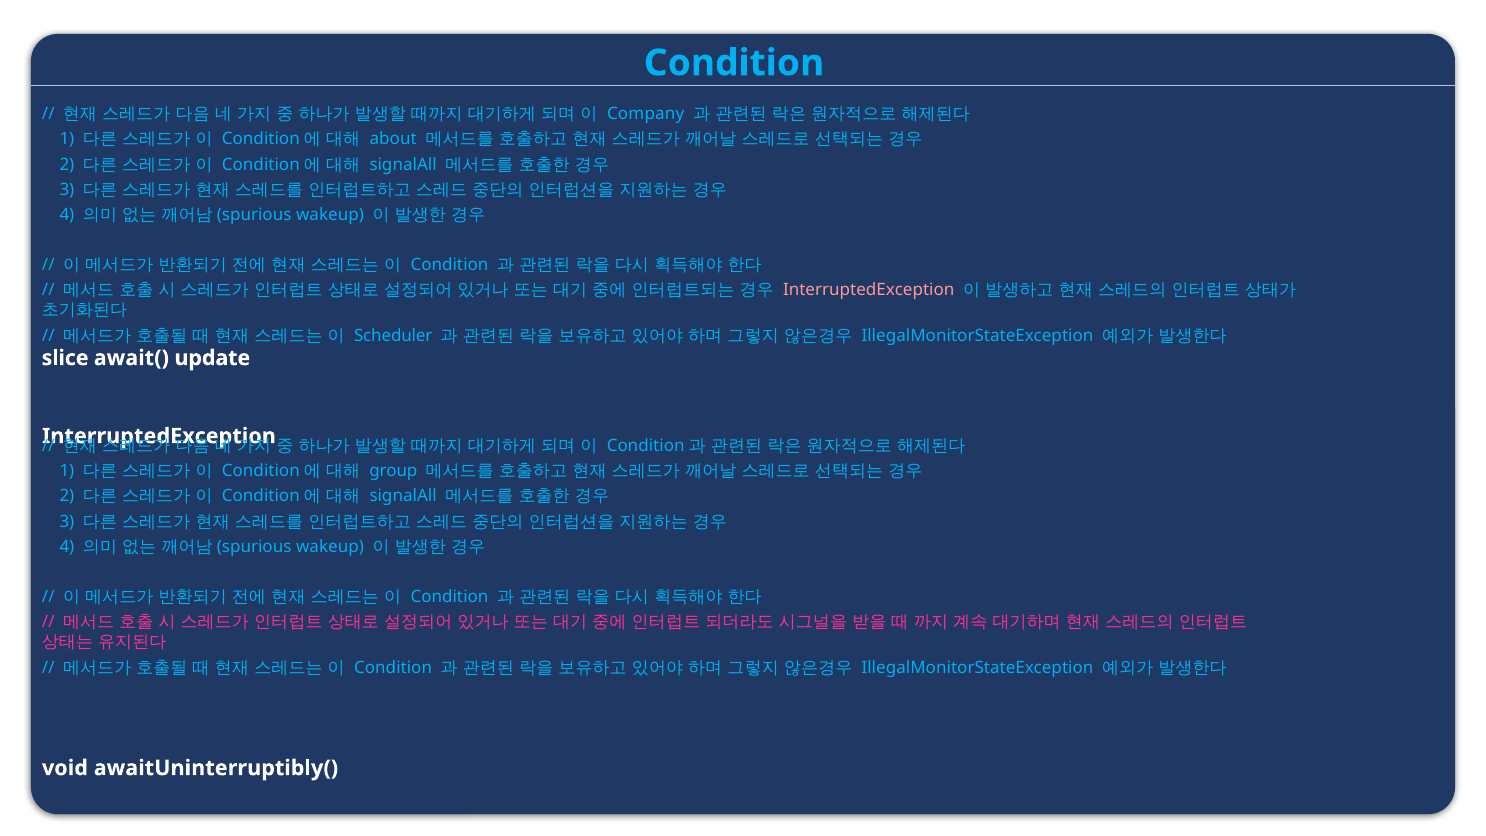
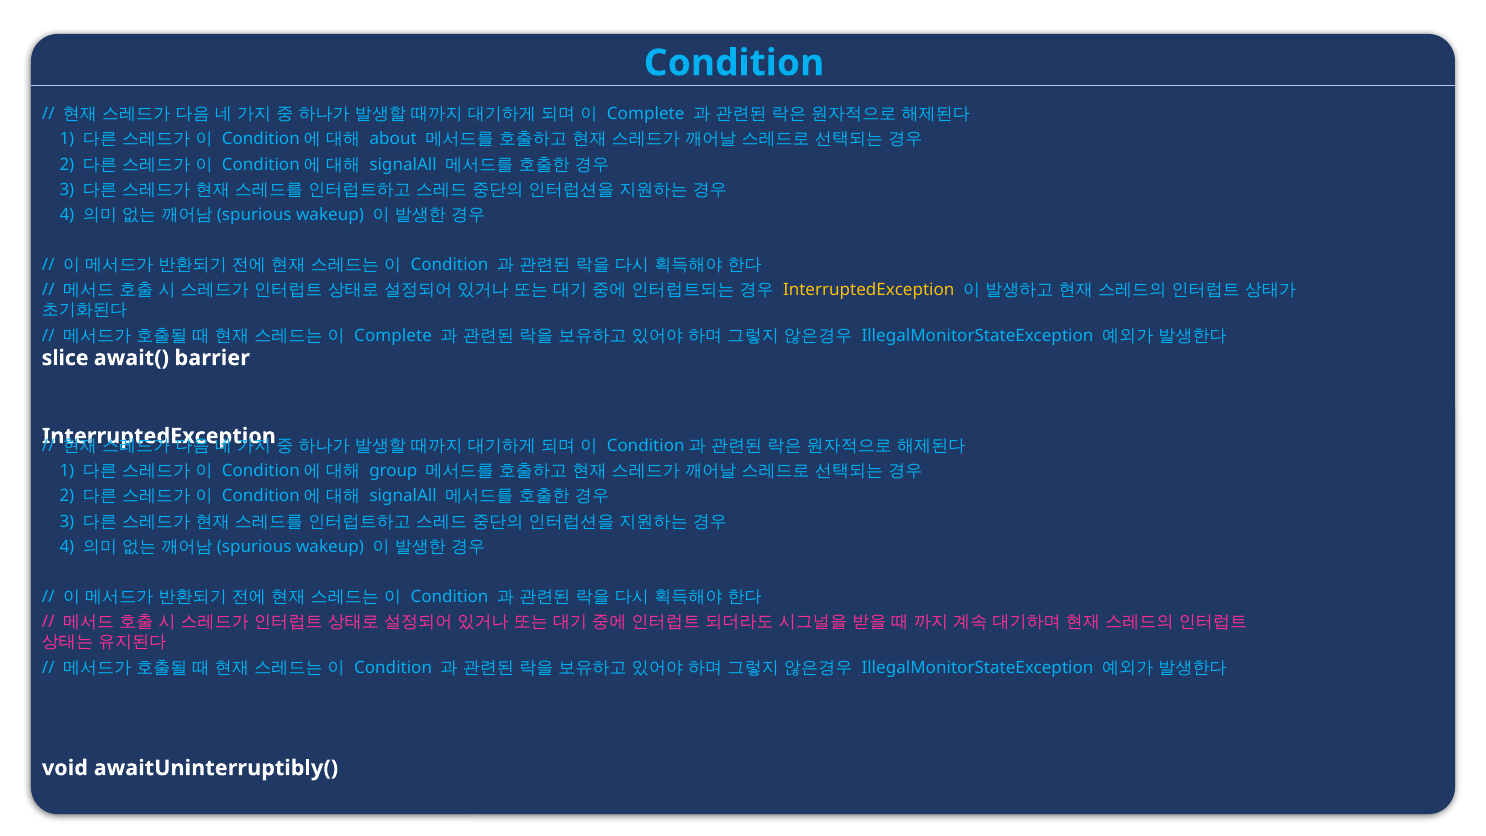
Company: Company -> Complete (646, 114)
InterruptedException colour: pink -> yellow (869, 290)
Scheduler: Scheduler -> Complete (393, 335)
update: update -> barrier (212, 358)
